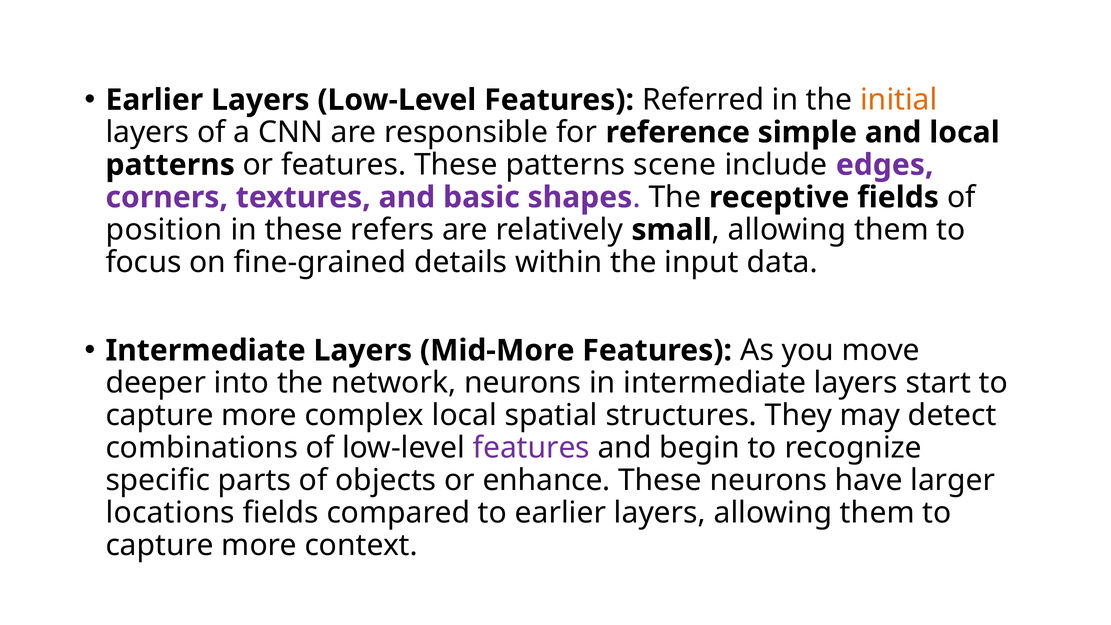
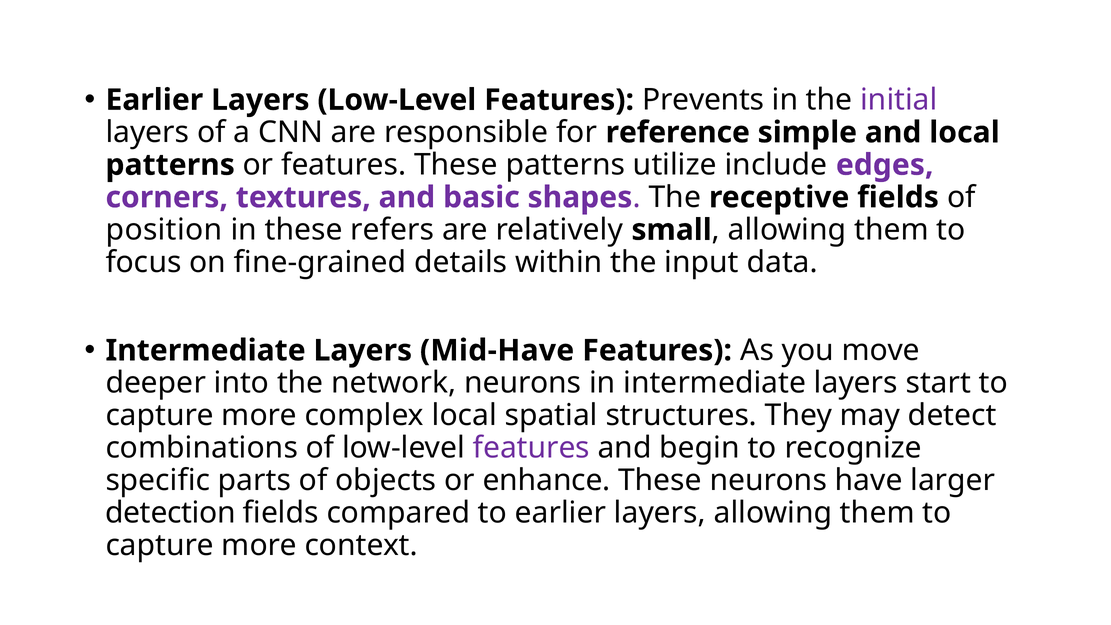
Referred: Referred -> Prevents (703, 100)
initial colour: orange -> purple (899, 100)
scene: scene -> utilize (675, 165)
Mid-More: Mid-More -> Mid-Have (497, 350)
locations: locations -> detection (170, 513)
